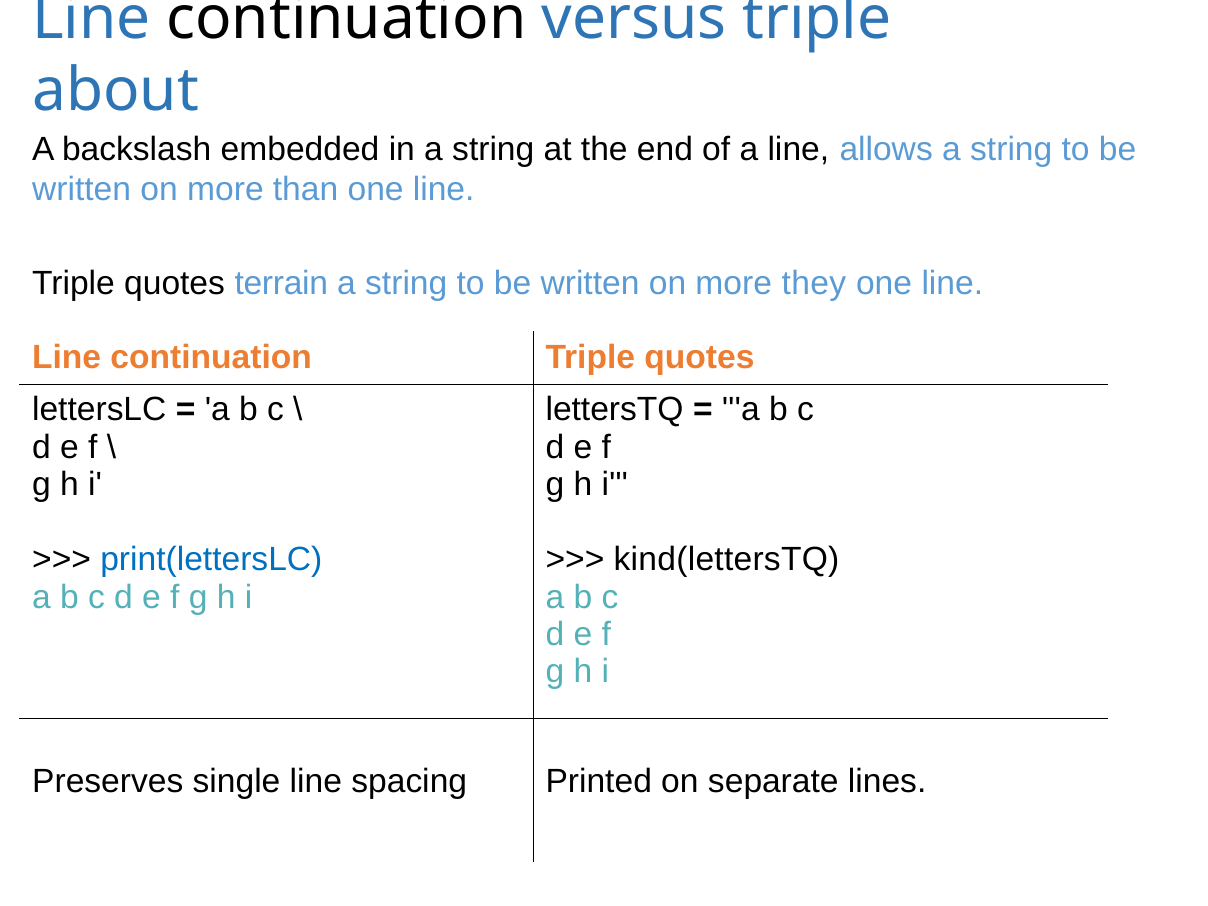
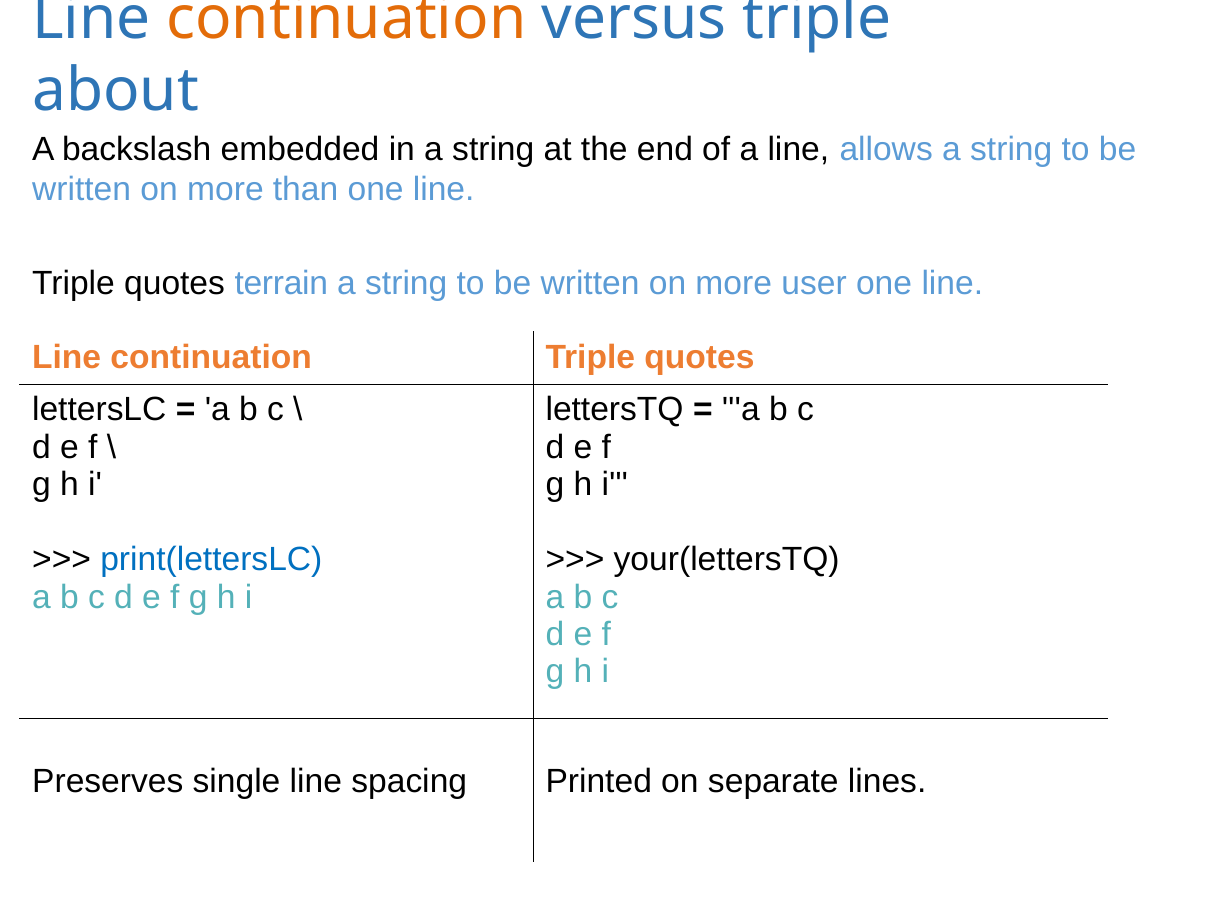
continuation colour: black -> orange (346, 18)
they: they -> user (814, 284)
kind(lettersTQ: kind(lettersTQ -> your(lettersTQ (727, 560)
